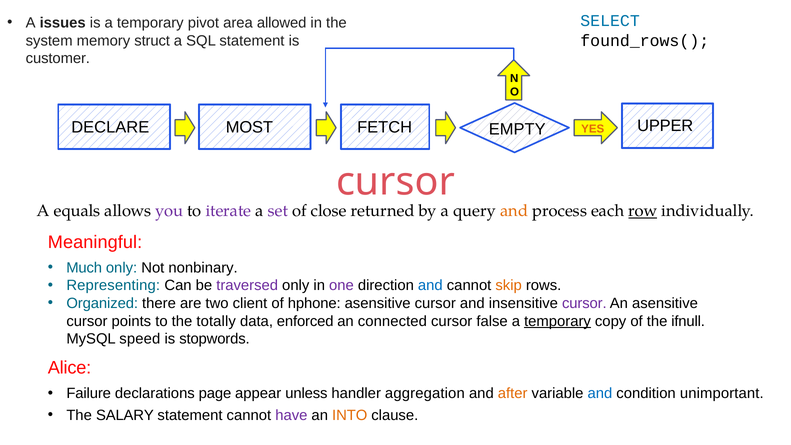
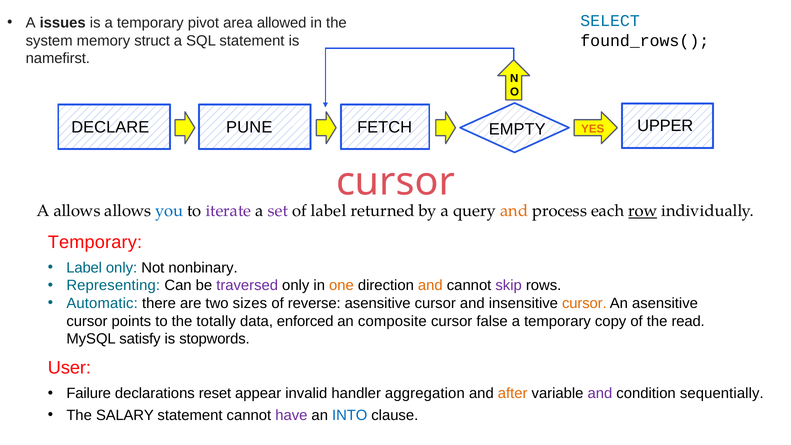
customer: customer -> namefirst (58, 58)
MOST: MOST -> PUNE (249, 127)
A equals: equals -> allows (77, 211)
you colour: purple -> blue (169, 211)
of close: close -> label (329, 211)
Meaningful: Meaningful -> Temporary (95, 242)
Much: Much -> Label (84, 268)
one colour: purple -> orange (341, 285)
and colour: blue -> orange (430, 285)
skip colour: orange -> purple (509, 285)
Organized: Organized -> Automatic (102, 303)
client: client -> sizes (250, 303)
hphone: hphone -> reverse (314, 303)
cursor colour: purple -> orange (584, 303)
connected: connected -> composite (392, 321)
temporary underline: present -> none (558, 321)
ifnull: ifnull -> read (688, 321)
speed: speed -> satisfy (140, 339)
Alice: Alice -> User (69, 368)
page: page -> reset (215, 393)
unless: unless -> invalid (306, 393)
and colour: blue -> purple (600, 393)
unimportant: unimportant -> sequentially (722, 393)
INTO colour: orange -> blue (350, 415)
